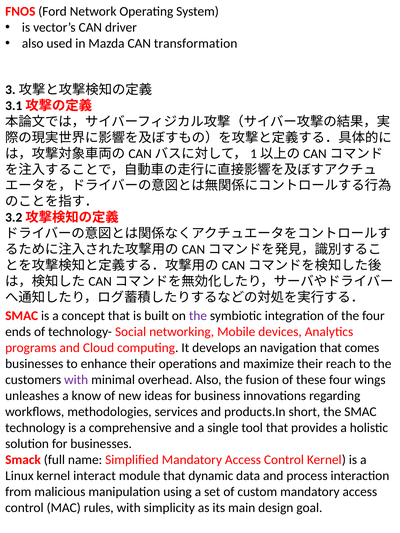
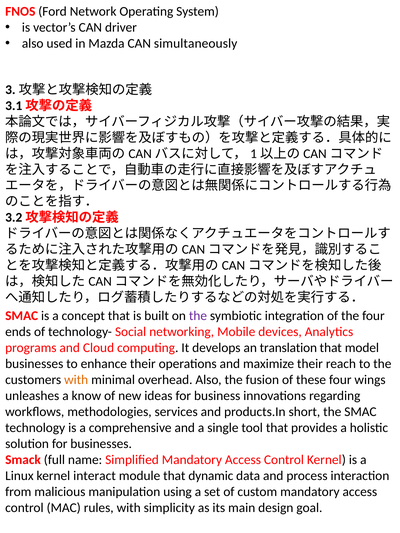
transformation: transformation -> simultaneously (196, 44)
navigation: navigation -> translation (288, 348)
comes: comes -> model (362, 348)
with colour: purple -> orange (76, 380)
